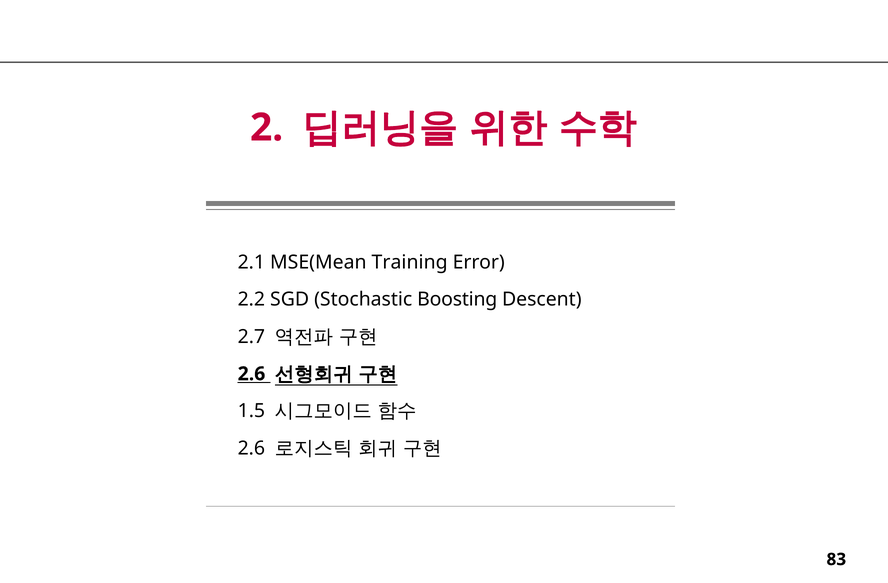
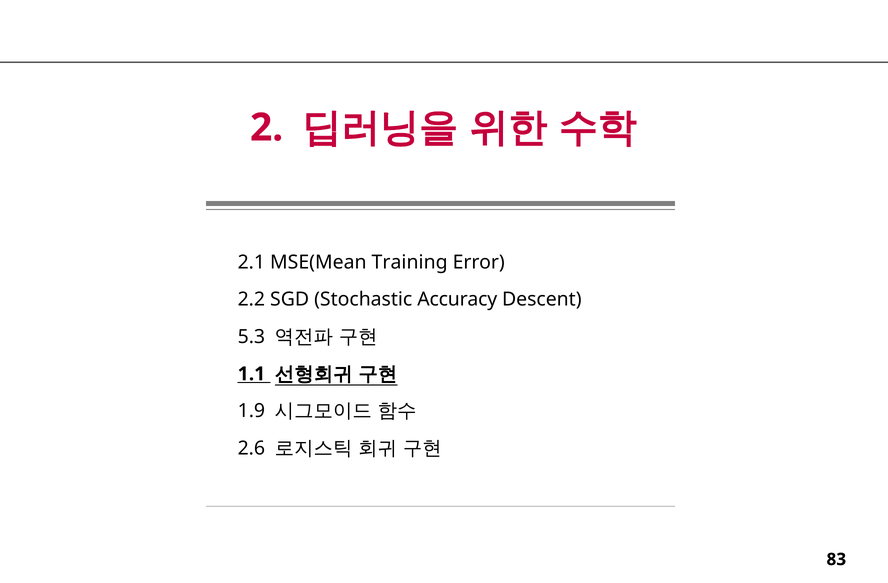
Boosting: Boosting -> Accuracy (457, 300)
2.7: 2.7 -> 5.3 (251, 337)
2.6: 2.6 -> 1.1 (251, 374)
1.5: 1.5 -> 1.9 (251, 411)
